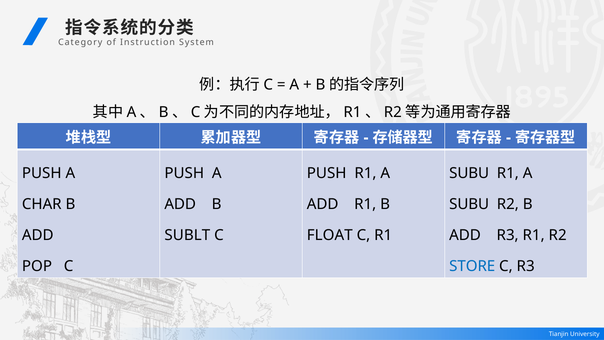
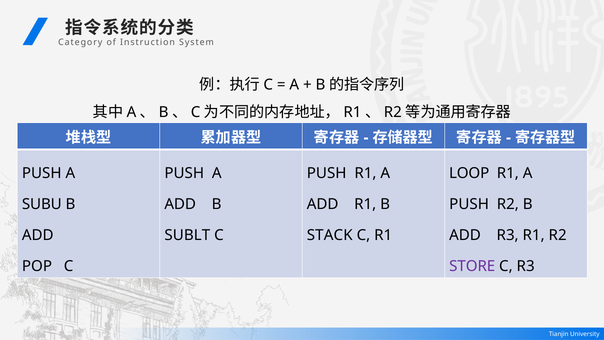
SUBU: SUBU -> LOOP (469, 173)
CHAR: CHAR -> SUBU (42, 204)
SUBU: SUBU -> PUSH (469, 204)
FLOAT: FLOAT -> STACK (330, 235)
STORE colour: blue -> purple (472, 266)
